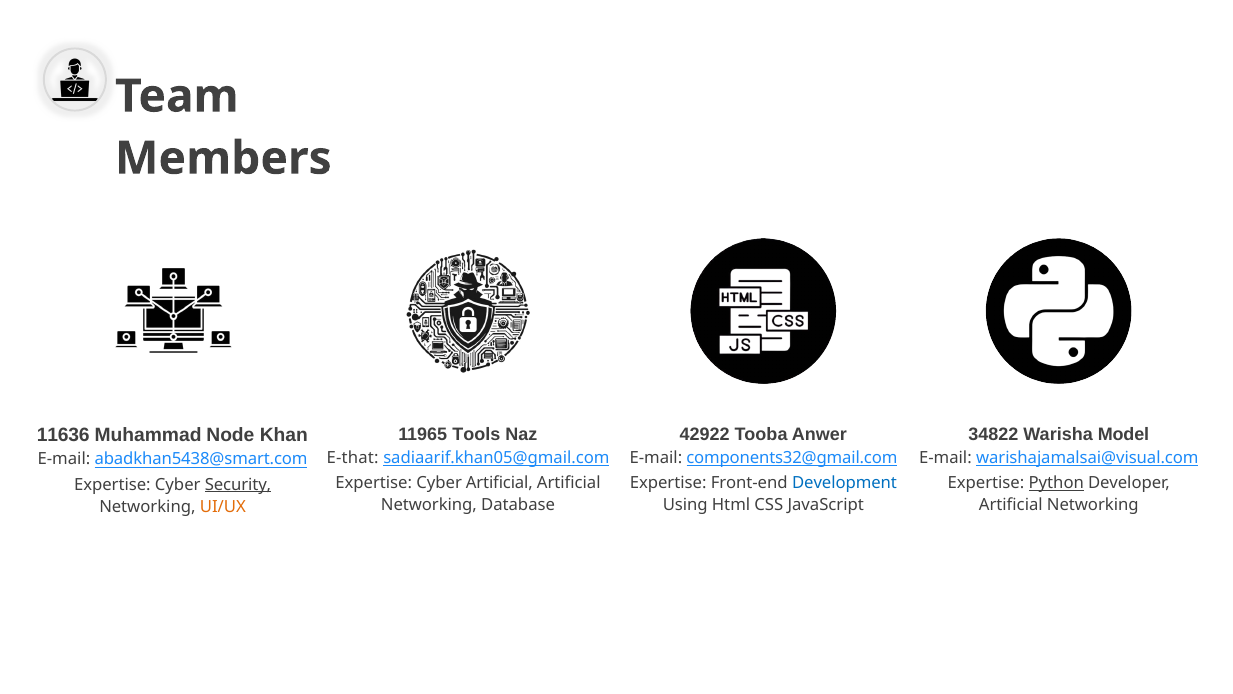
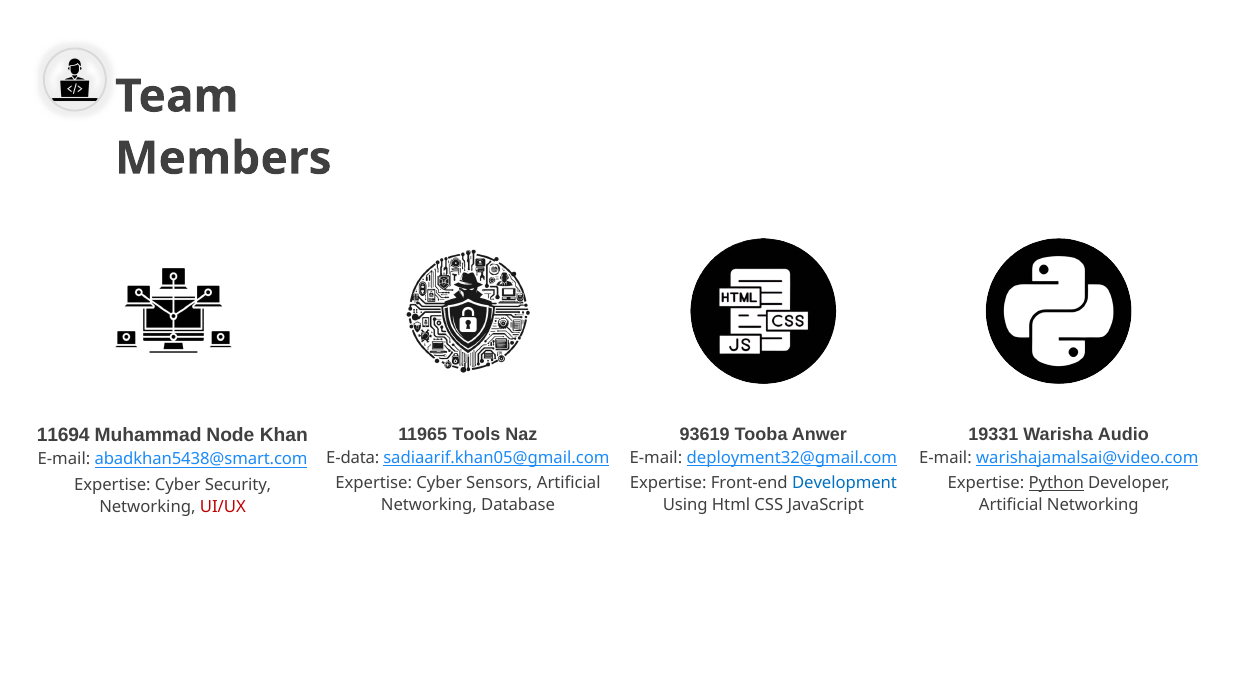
42922: 42922 -> 93619 (705, 434)
34822: 34822 -> 19331 (993, 434)
Model: Model -> Audio (1123, 434)
11636: 11636 -> 11694 (63, 435)
E-that: E-that -> E-data (353, 457)
components32@gmail.com: components32@gmail.com -> deployment32@gmail.com (792, 457)
warishajamalsai@visual.com: warishajamalsai@visual.com -> warishajamalsai@video.com (1087, 457)
Cyber Artificial: Artificial -> Sensors (499, 483)
Security underline: present -> none (238, 484)
UI/UX colour: orange -> red (223, 507)
